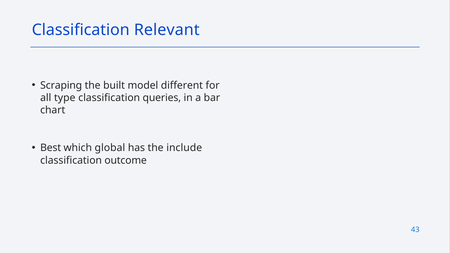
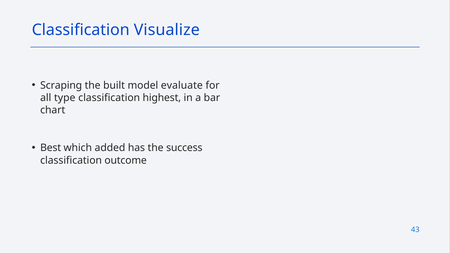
Relevant: Relevant -> Visualize (167, 30)
different: different -> evaluate (182, 85)
queries: queries -> highest (162, 98)
global: global -> added (110, 148)
include: include -> success (184, 148)
